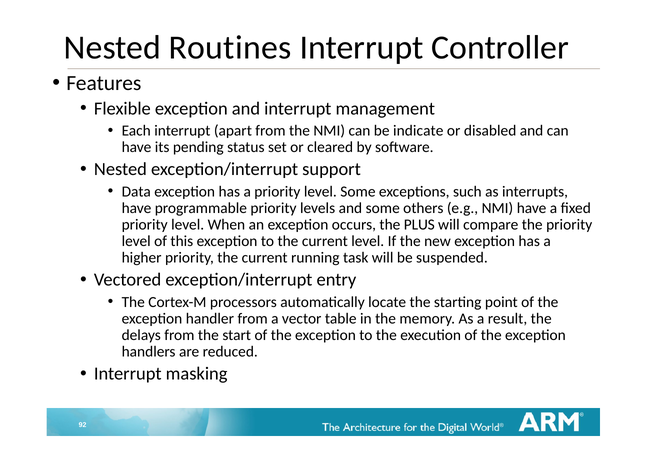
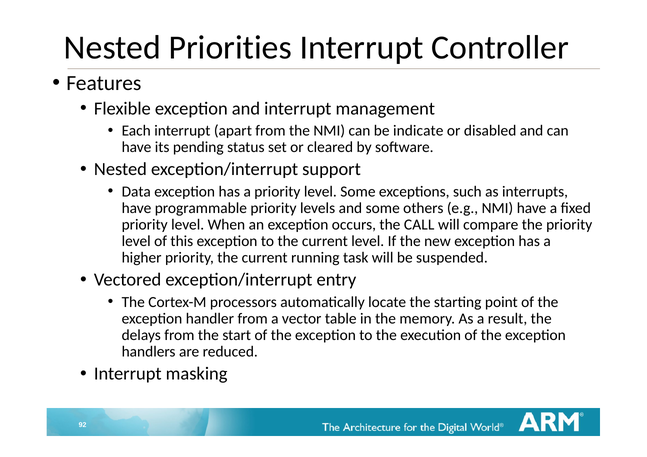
Routines: Routines -> Priorities (230, 48)
PLUS: PLUS -> CALL (419, 225)
